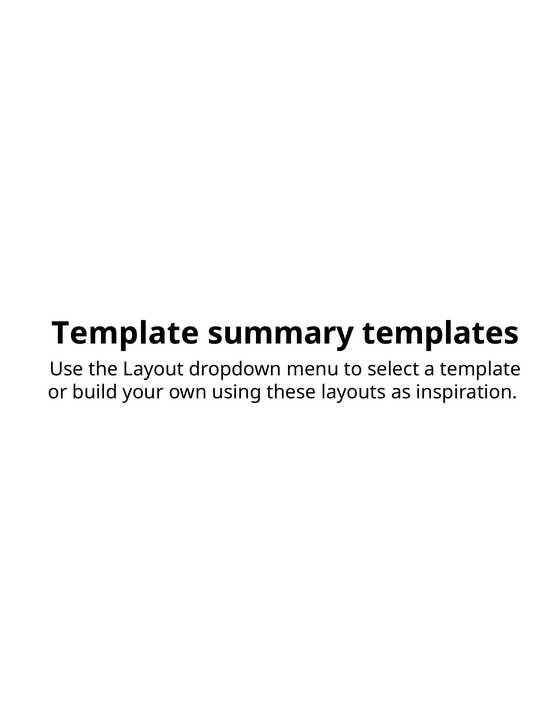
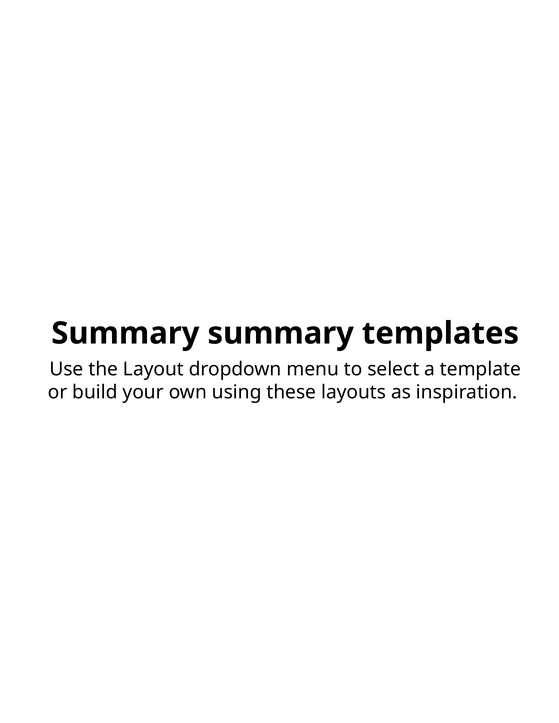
Template: Template -> Summary (125, 334)
